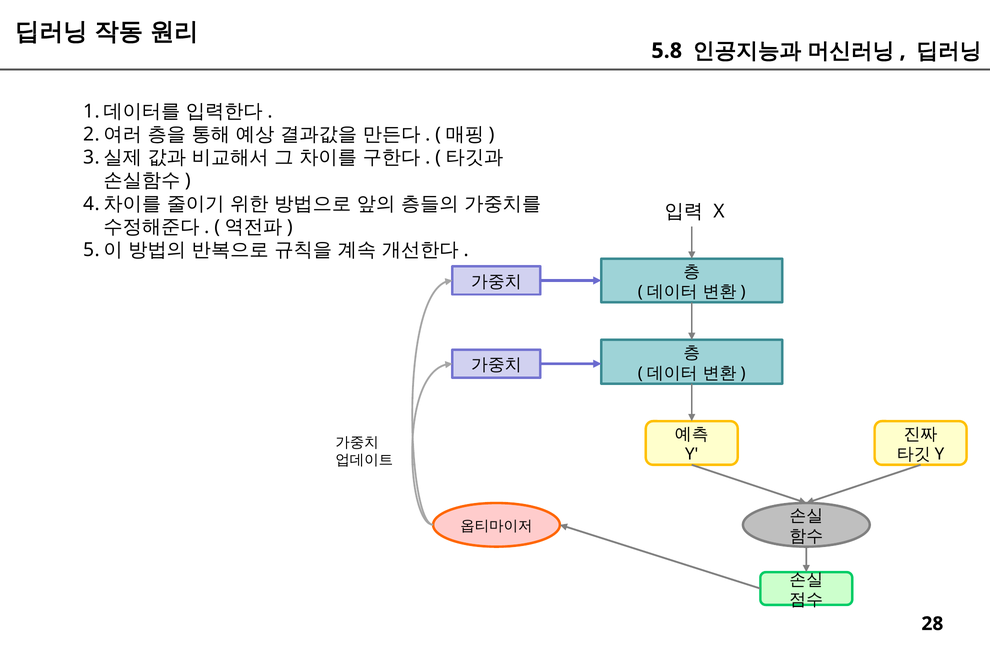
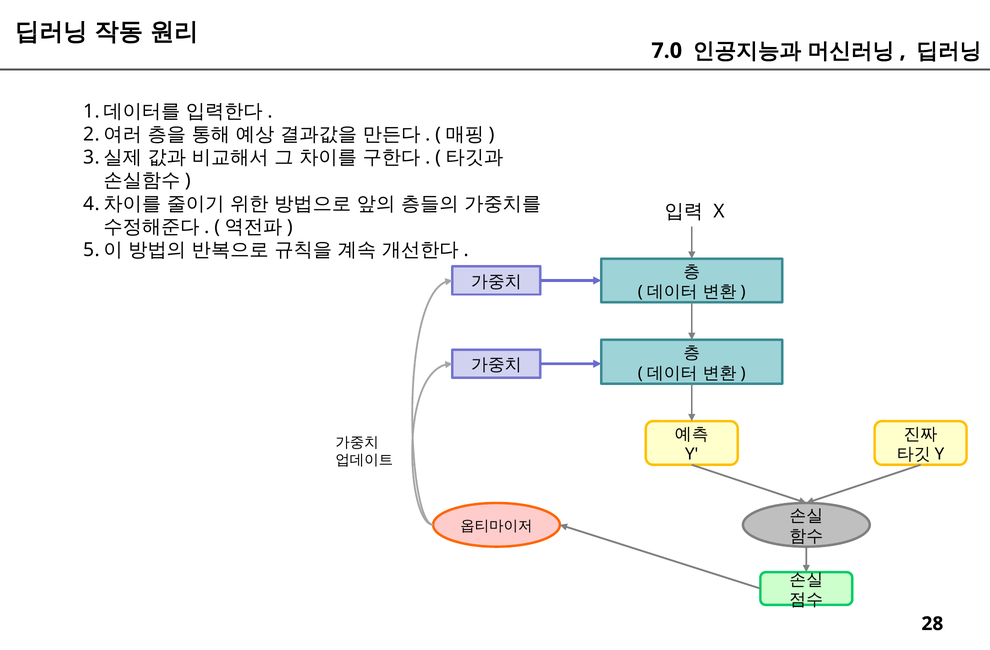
5.8: 5.8 -> 7.0 (667, 51)
